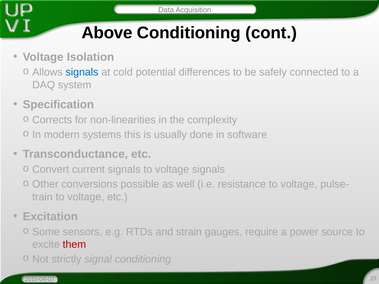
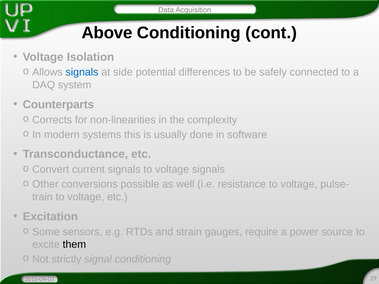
cold: cold -> side (123, 72)
Specification: Specification -> Counterparts (58, 105)
them colour: red -> black (74, 245)
